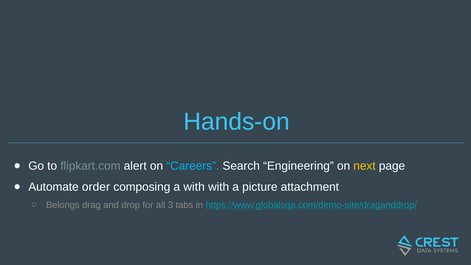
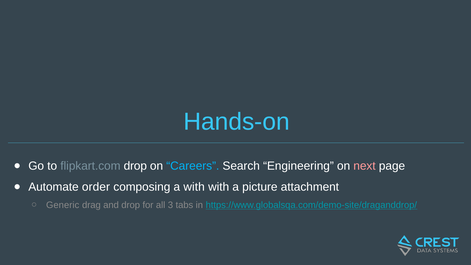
flipkart.com alert: alert -> drop (135, 166)
next colour: yellow -> pink (365, 166)
Belongs: Belongs -> Generic (63, 205)
